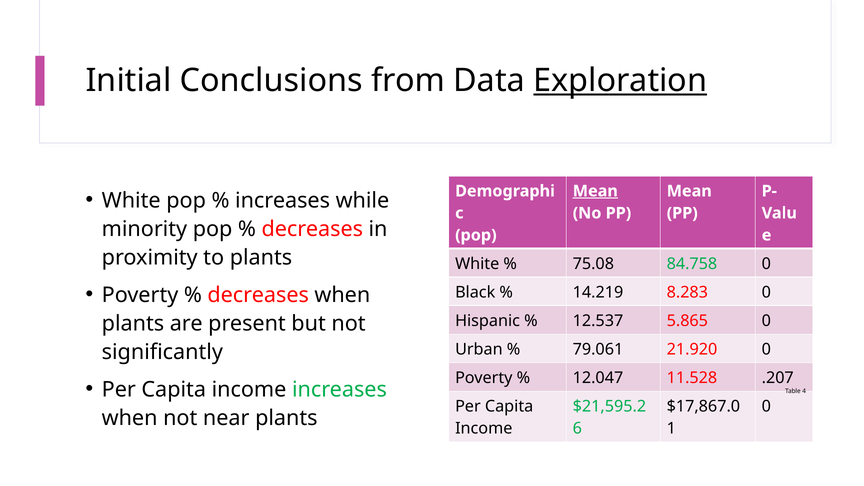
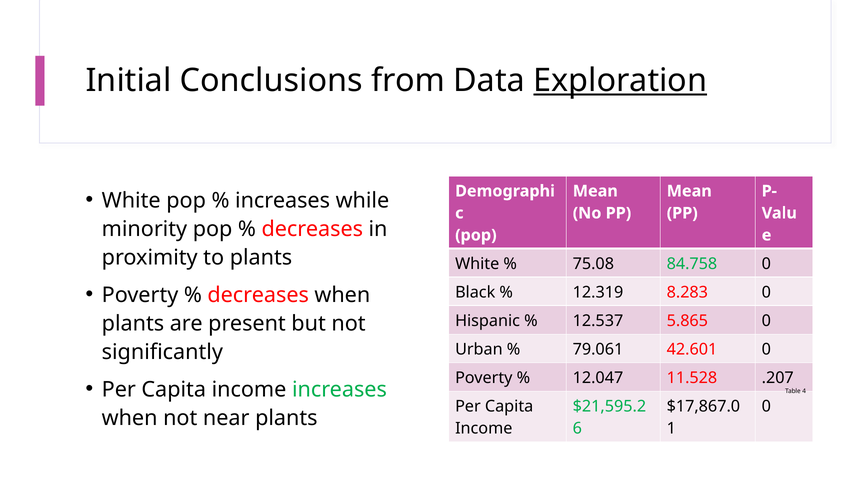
Mean underline: present -> none (595, 191)
14.219: 14.219 -> 12.319 (598, 292)
21.920: 21.920 -> 42.601 (692, 349)
